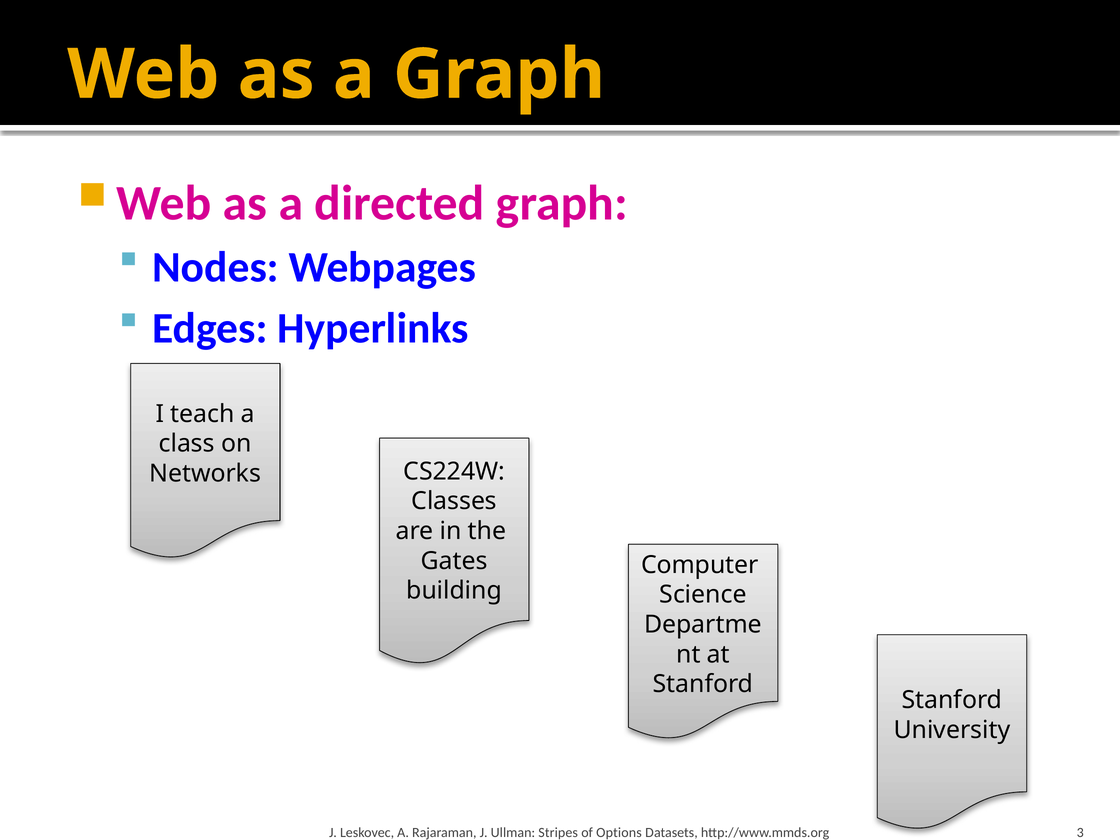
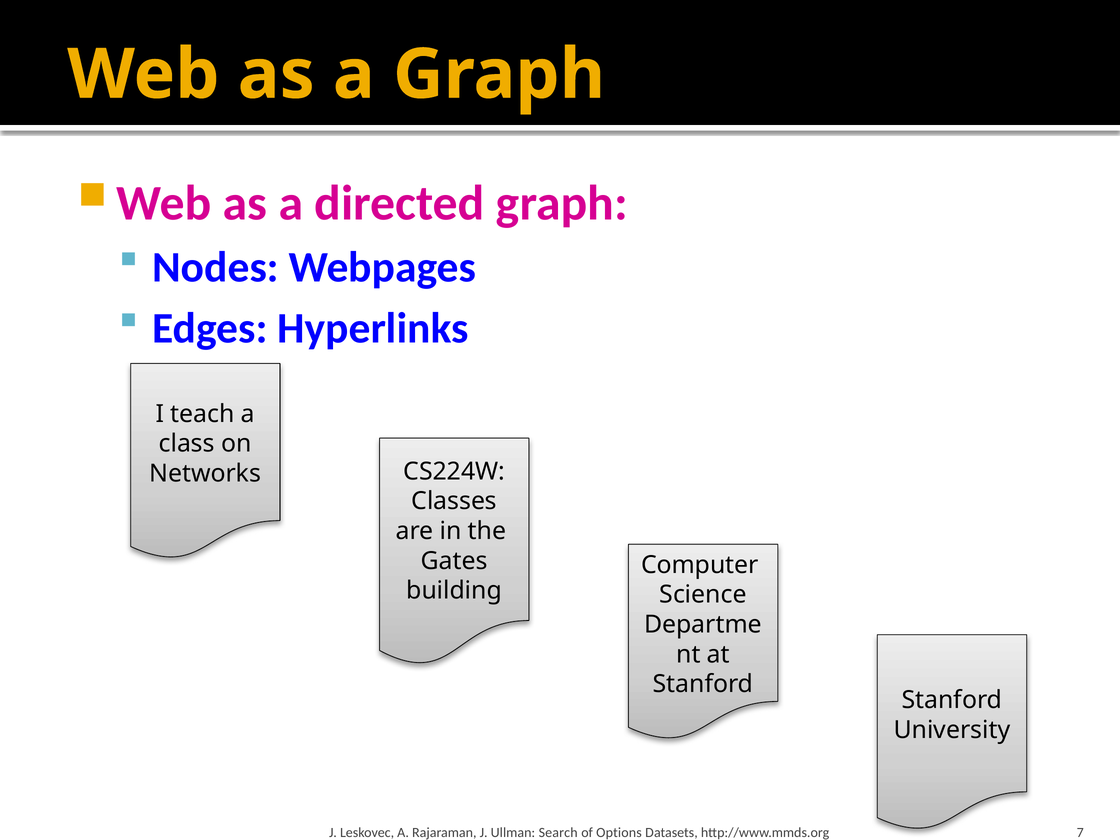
Stripes: Stripes -> Search (558, 833)
3: 3 -> 7 (1080, 832)
